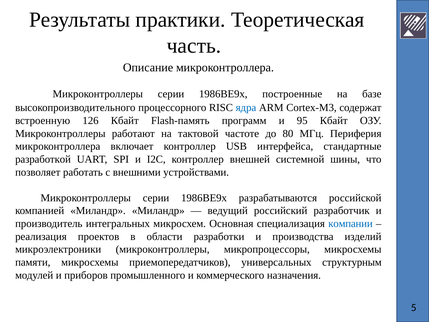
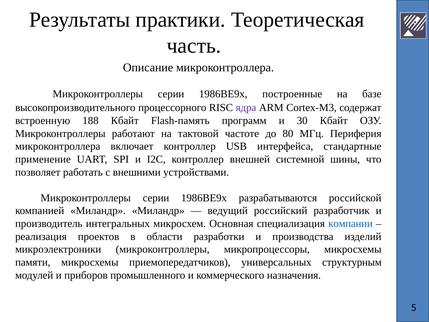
ядра colour: blue -> purple (246, 108)
126: 126 -> 188 (91, 121)
95: 95 -> 30 (302, 121)
разработкой: разработкой -> применение (43, 159)
